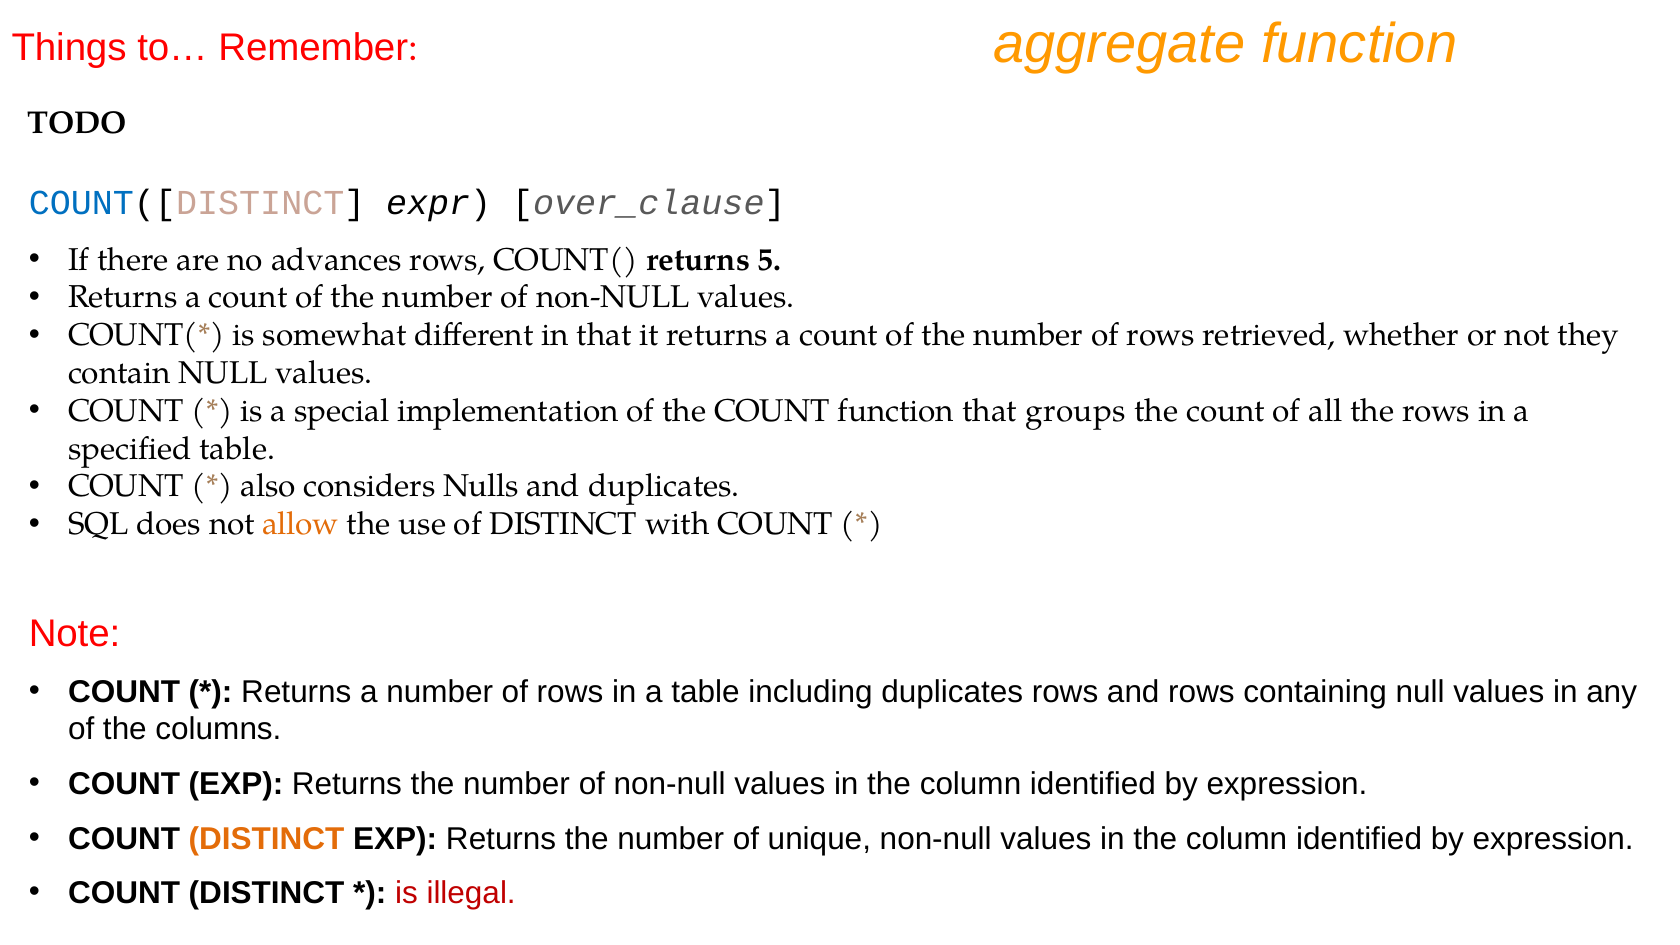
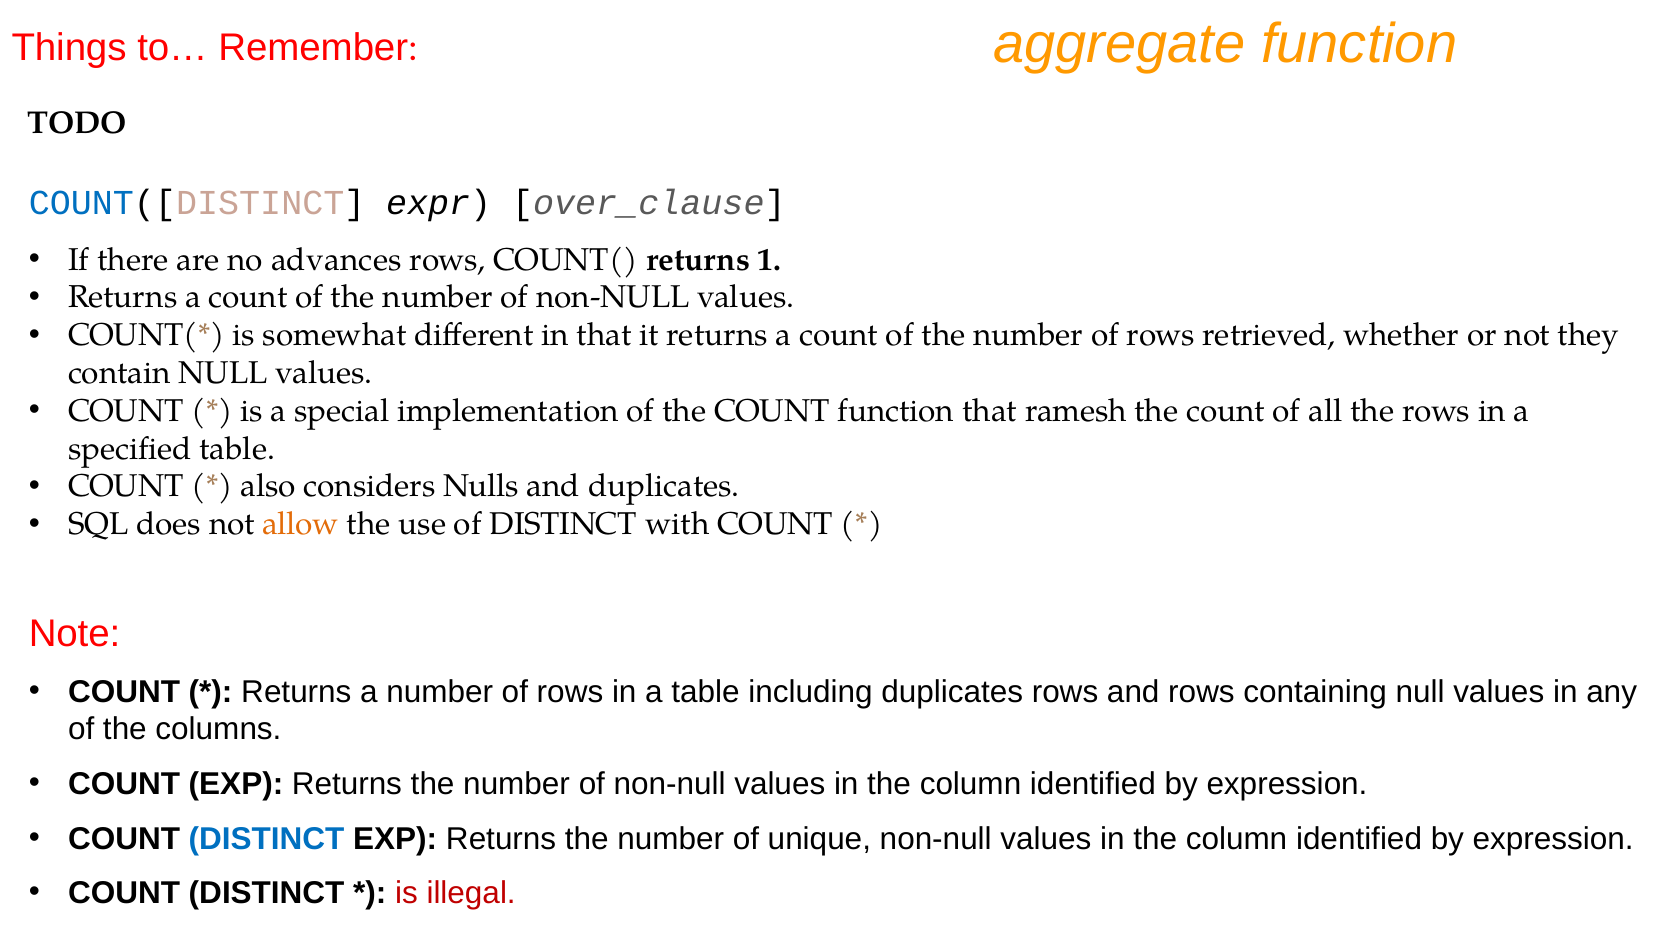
5: 5 -> 1 (770, 260)
groups: groups -> ramesh (1076, 411)
DISTINCT colour: orange -> blue (266, 839)
